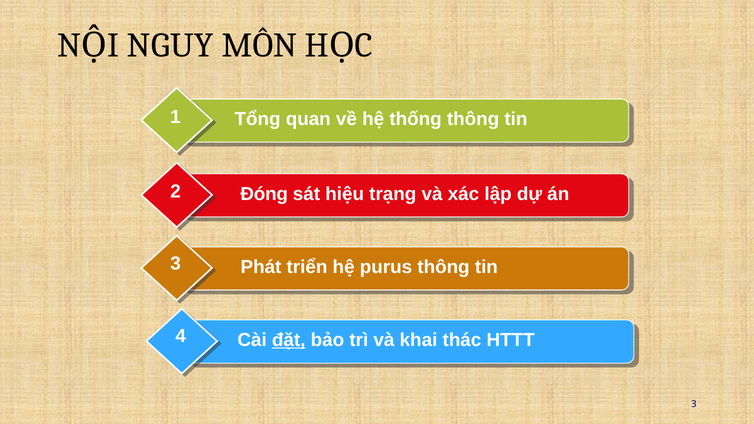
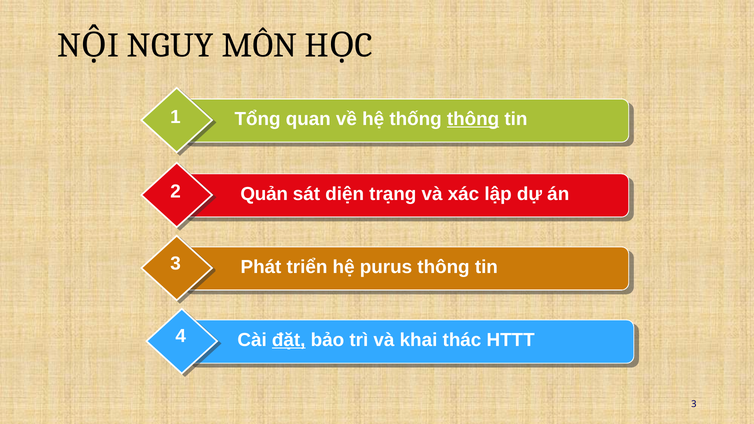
thông underline: none -> present (473, 119)
Đóng: Đóng -> Quản (264, 194)
hiệu: hiệu -> diện (345, 194)
